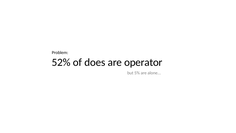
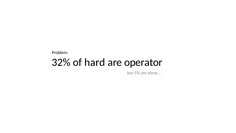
52%: 52% -> 32% (61, 62)
does: does -> hard (95, 62)
